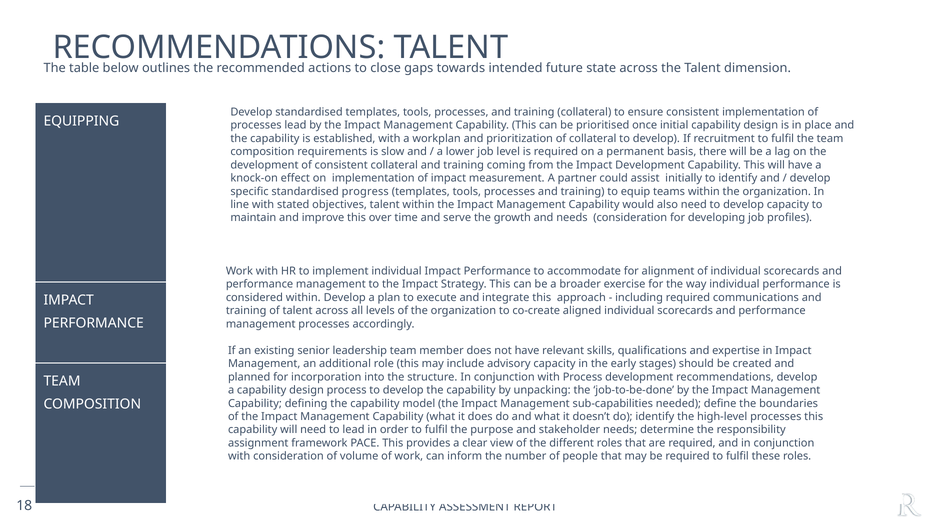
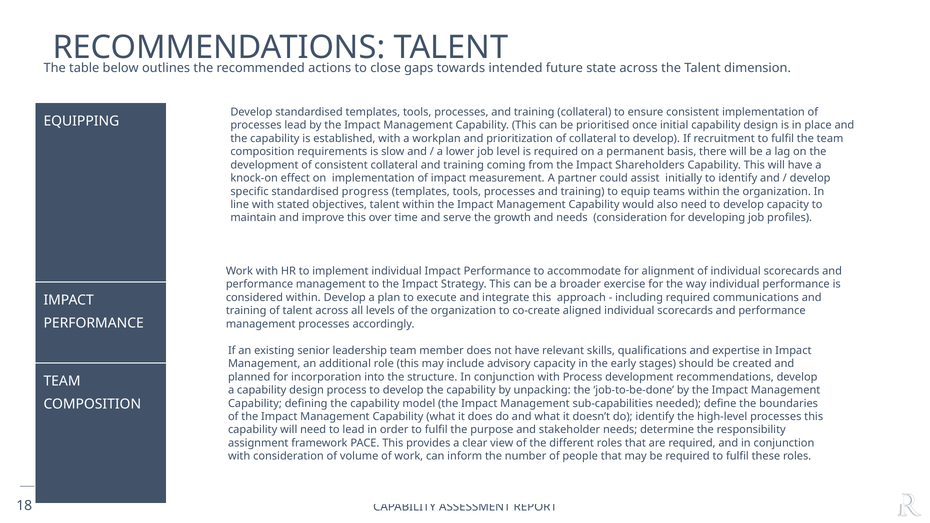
Impact Development: Development -> Shareholders (650, 165)
